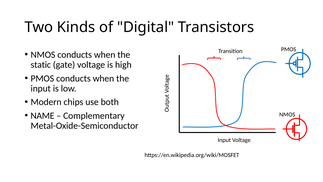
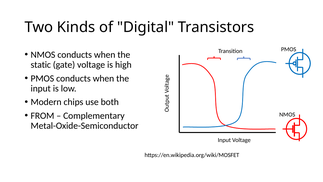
NAME: NAME -> FROM (42, 115)
